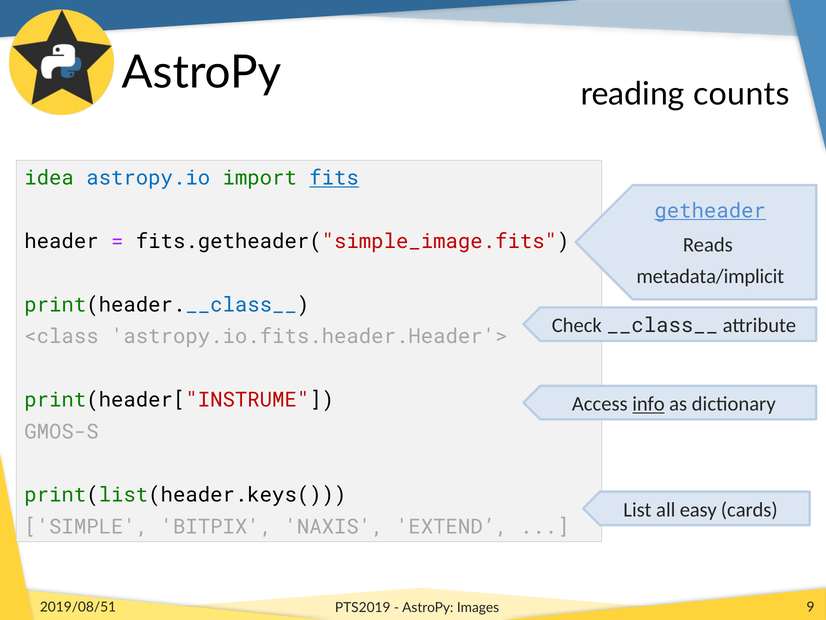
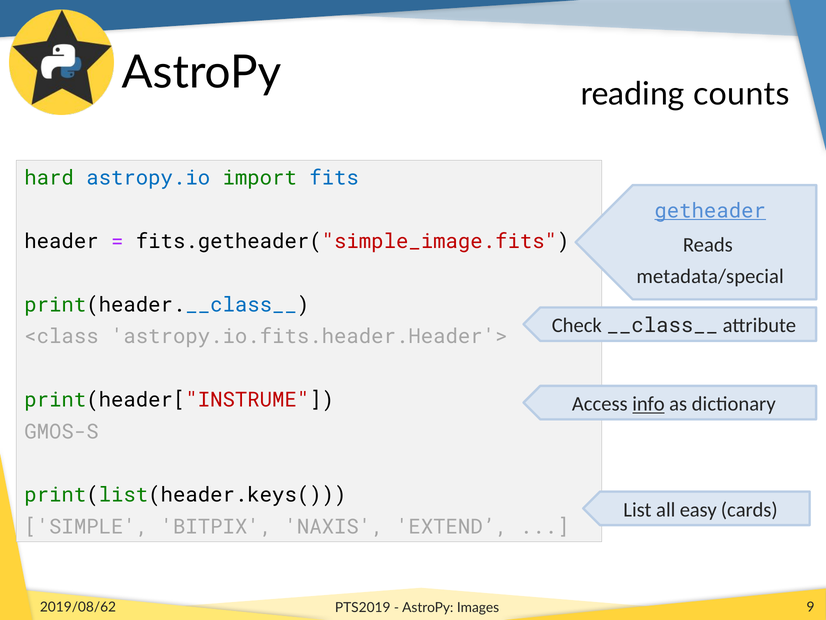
idea: idea -> hard (49, 178)
fits underline: present -> none (334, 178)
metadata/implicit: metadata/implicit -> metadata/special (710, 276)
2019/08/51: 2019/08/51 -> 2019/08/62 (78, 606)
